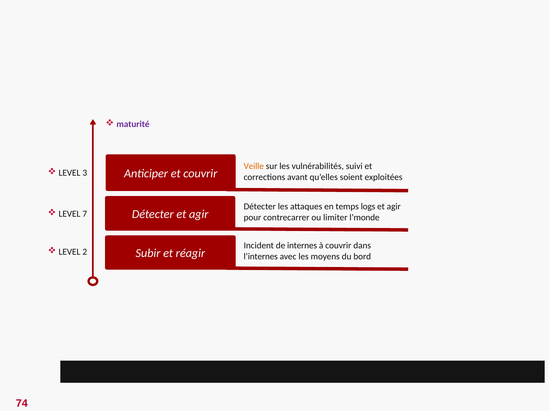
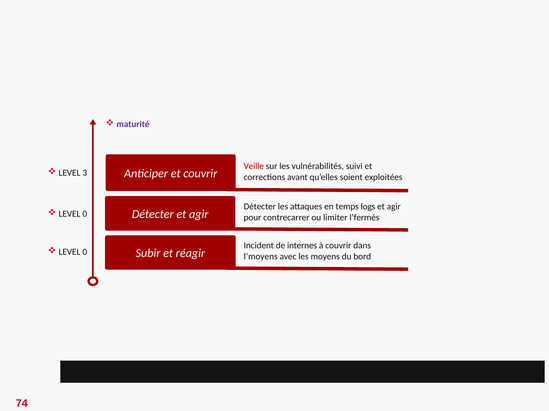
Veille colour: orange -> red (254, 167)
7: 7 -> 0 (85, 214)
l’monde: l’monde -> l’fermés (364, 218)
2: 2 -> 0 (85, 252)
l’internes: l’internes -> l’moyens (261, 257)
